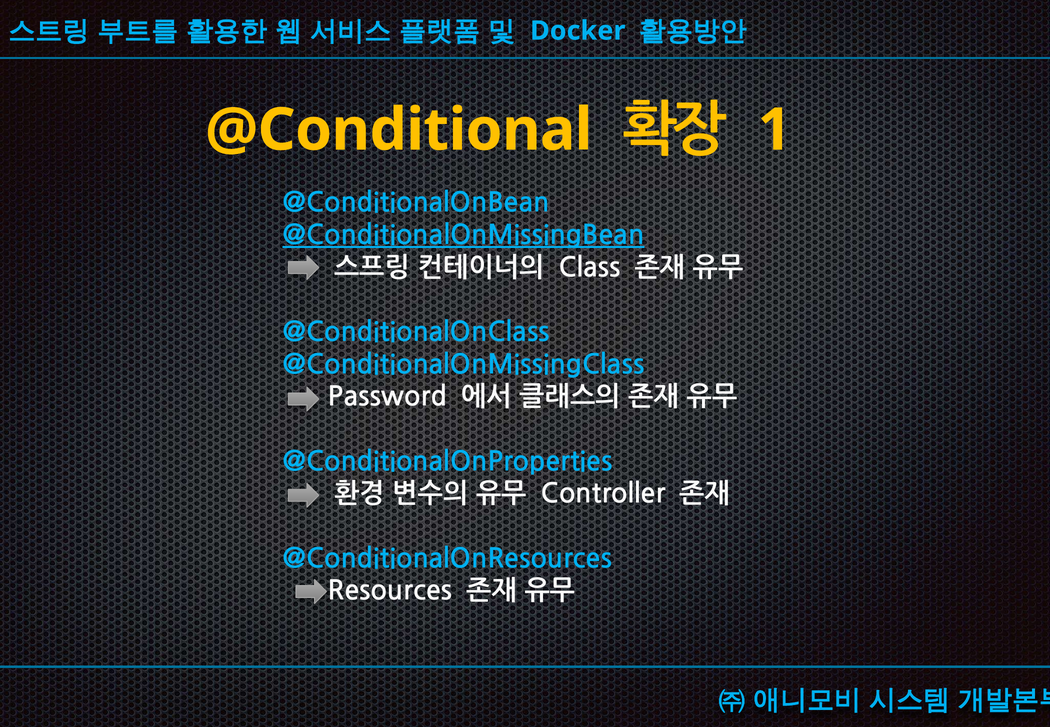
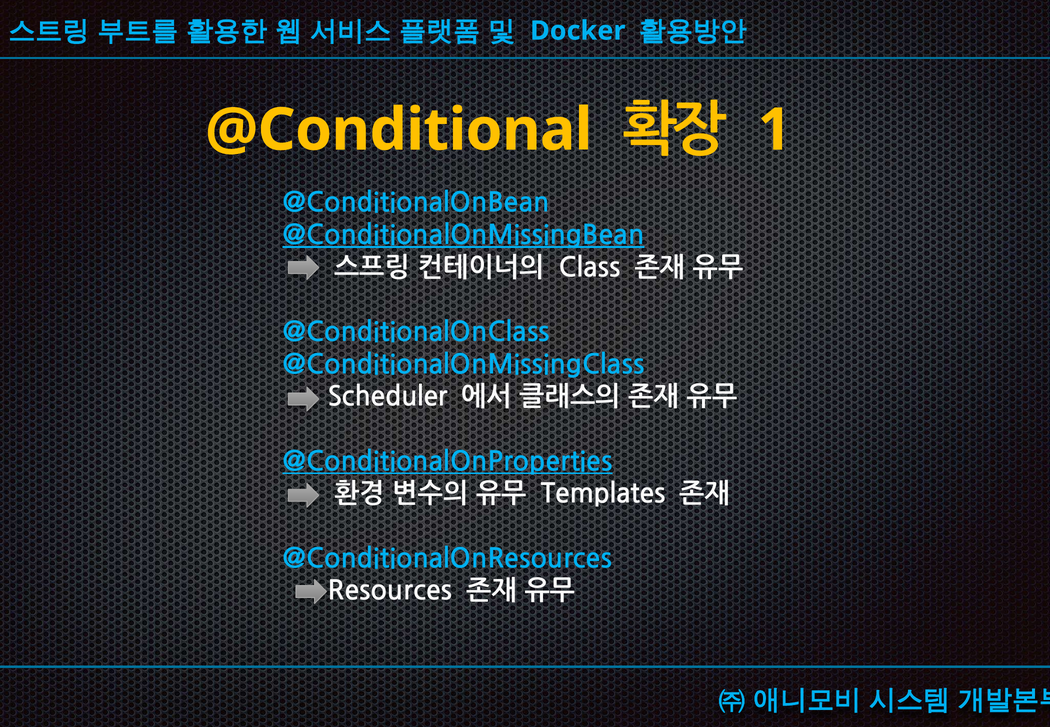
Password: Password -> Scheduler (388, 397)
@ConditionalOnProperties underline: none -> present (448, 462)
Controller: Controller -> Templates (603, 494)
